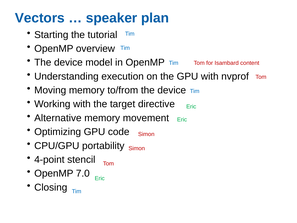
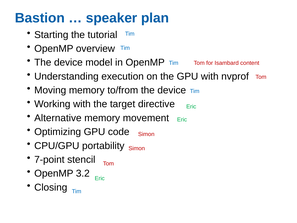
Vectors: Vectors -> Bastion (40, 18)
4-point: 4-point -> 7-point (49, 159)
7.0: 7.0 -> 3.2 (83, 173)
